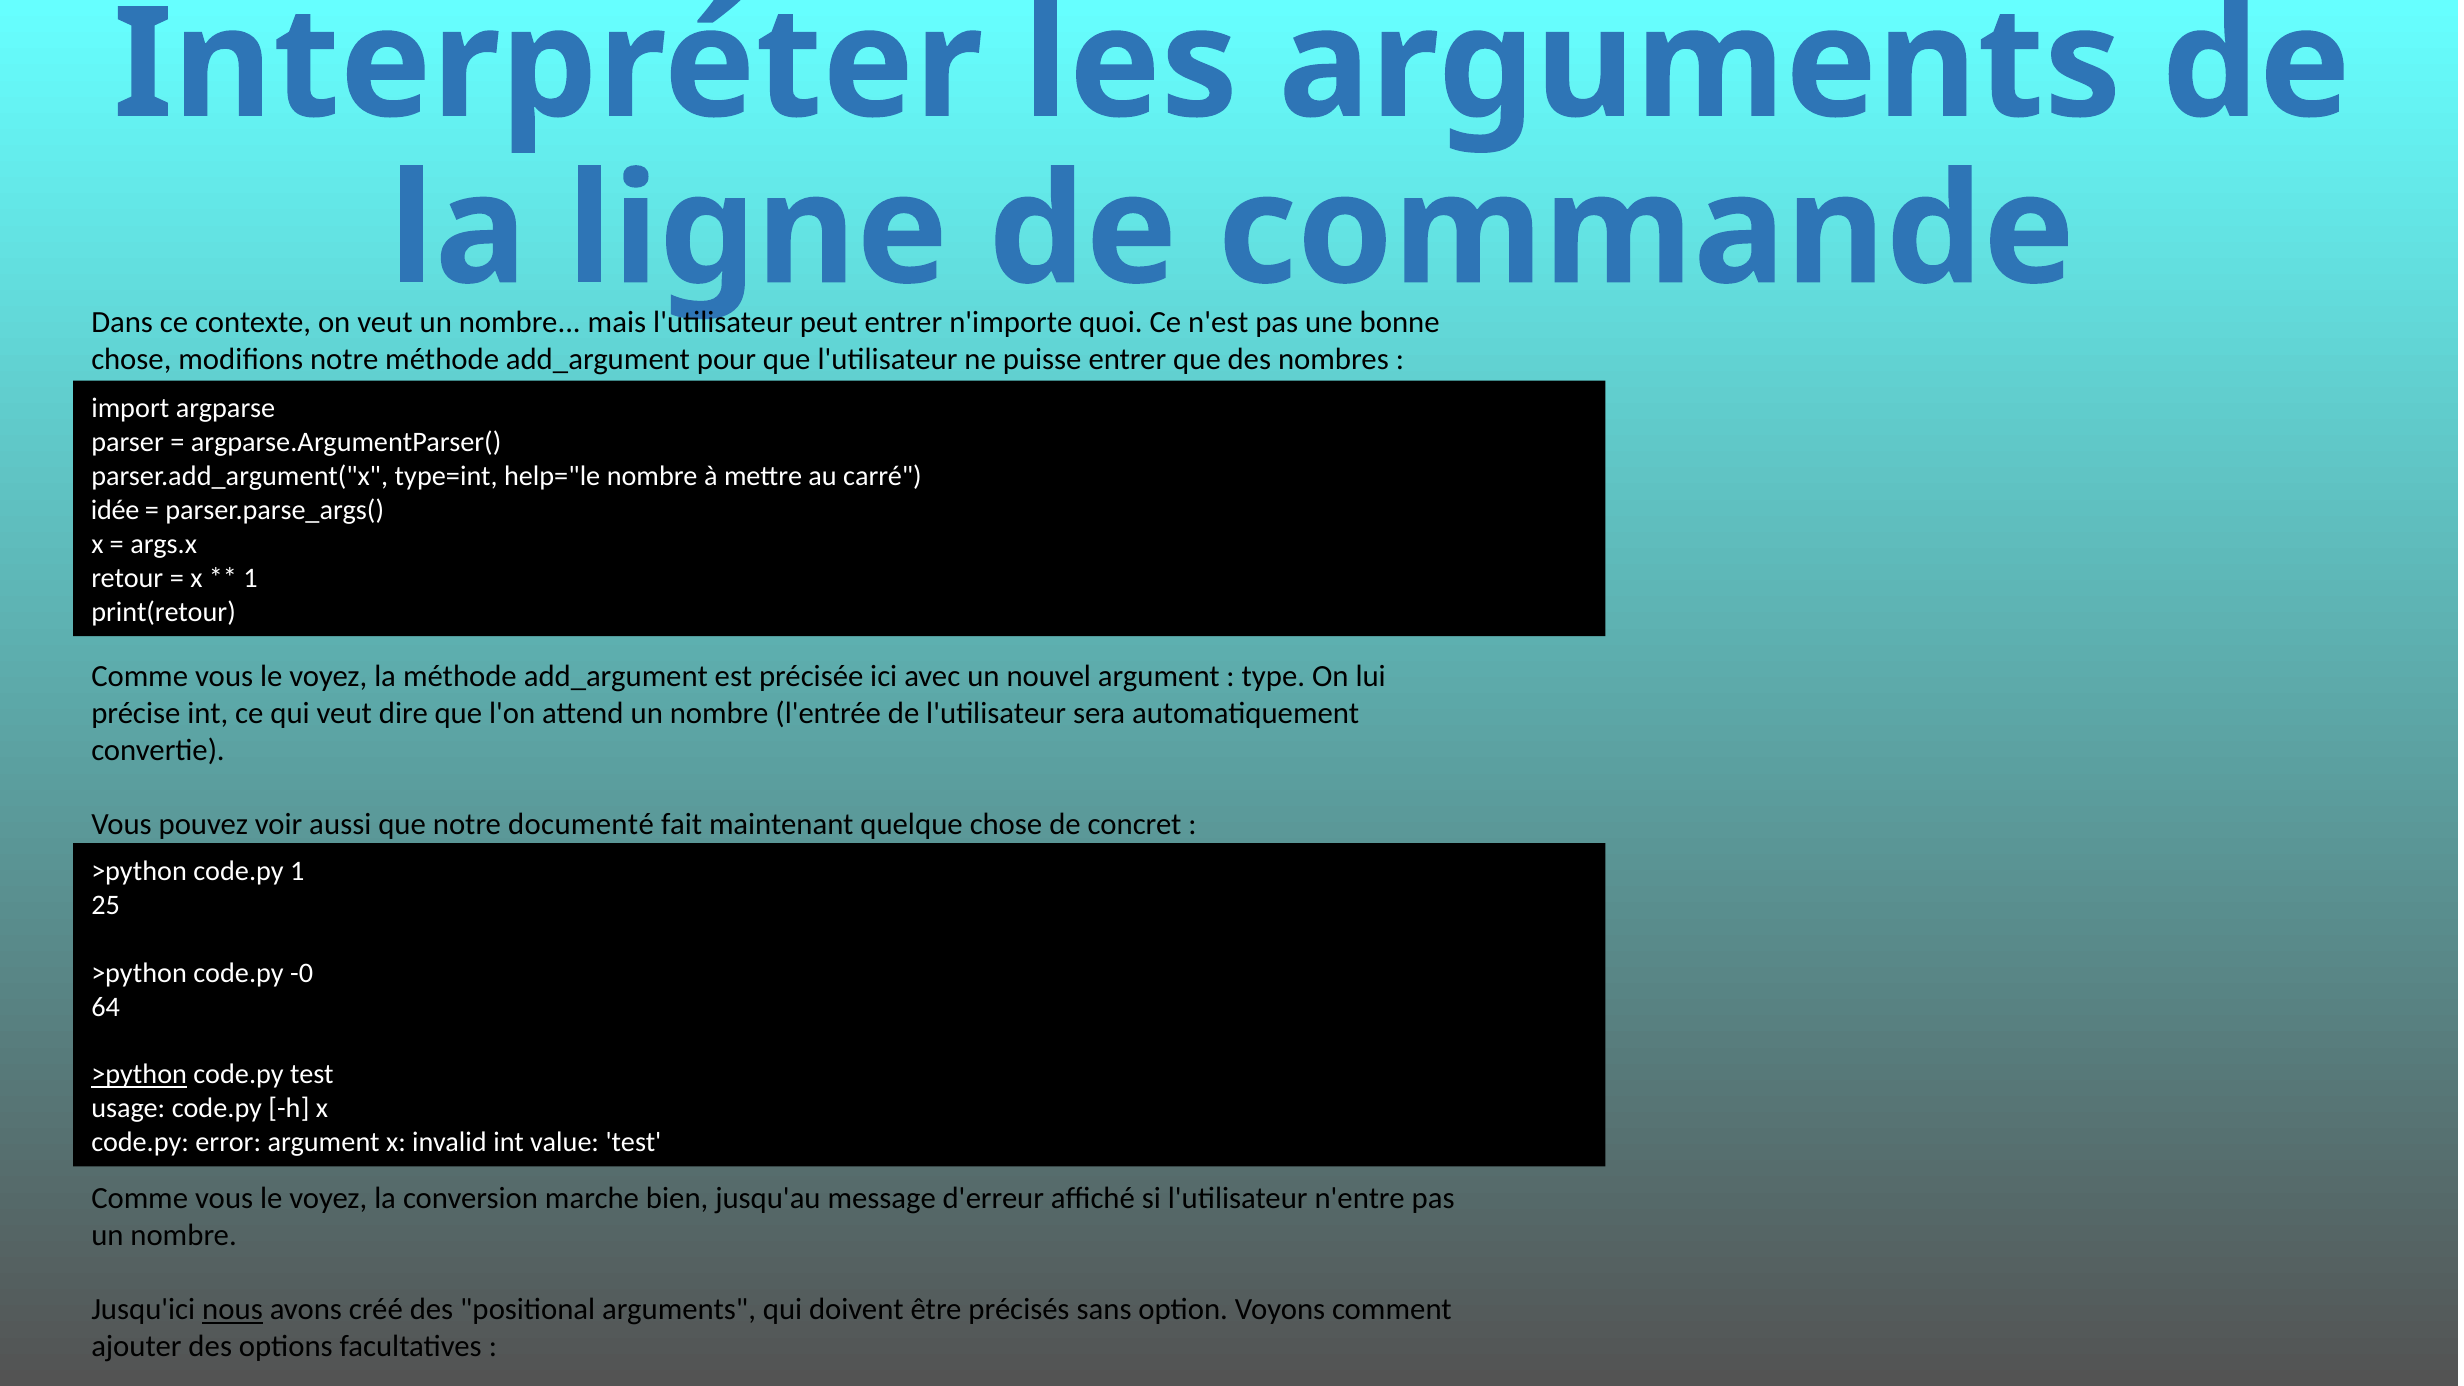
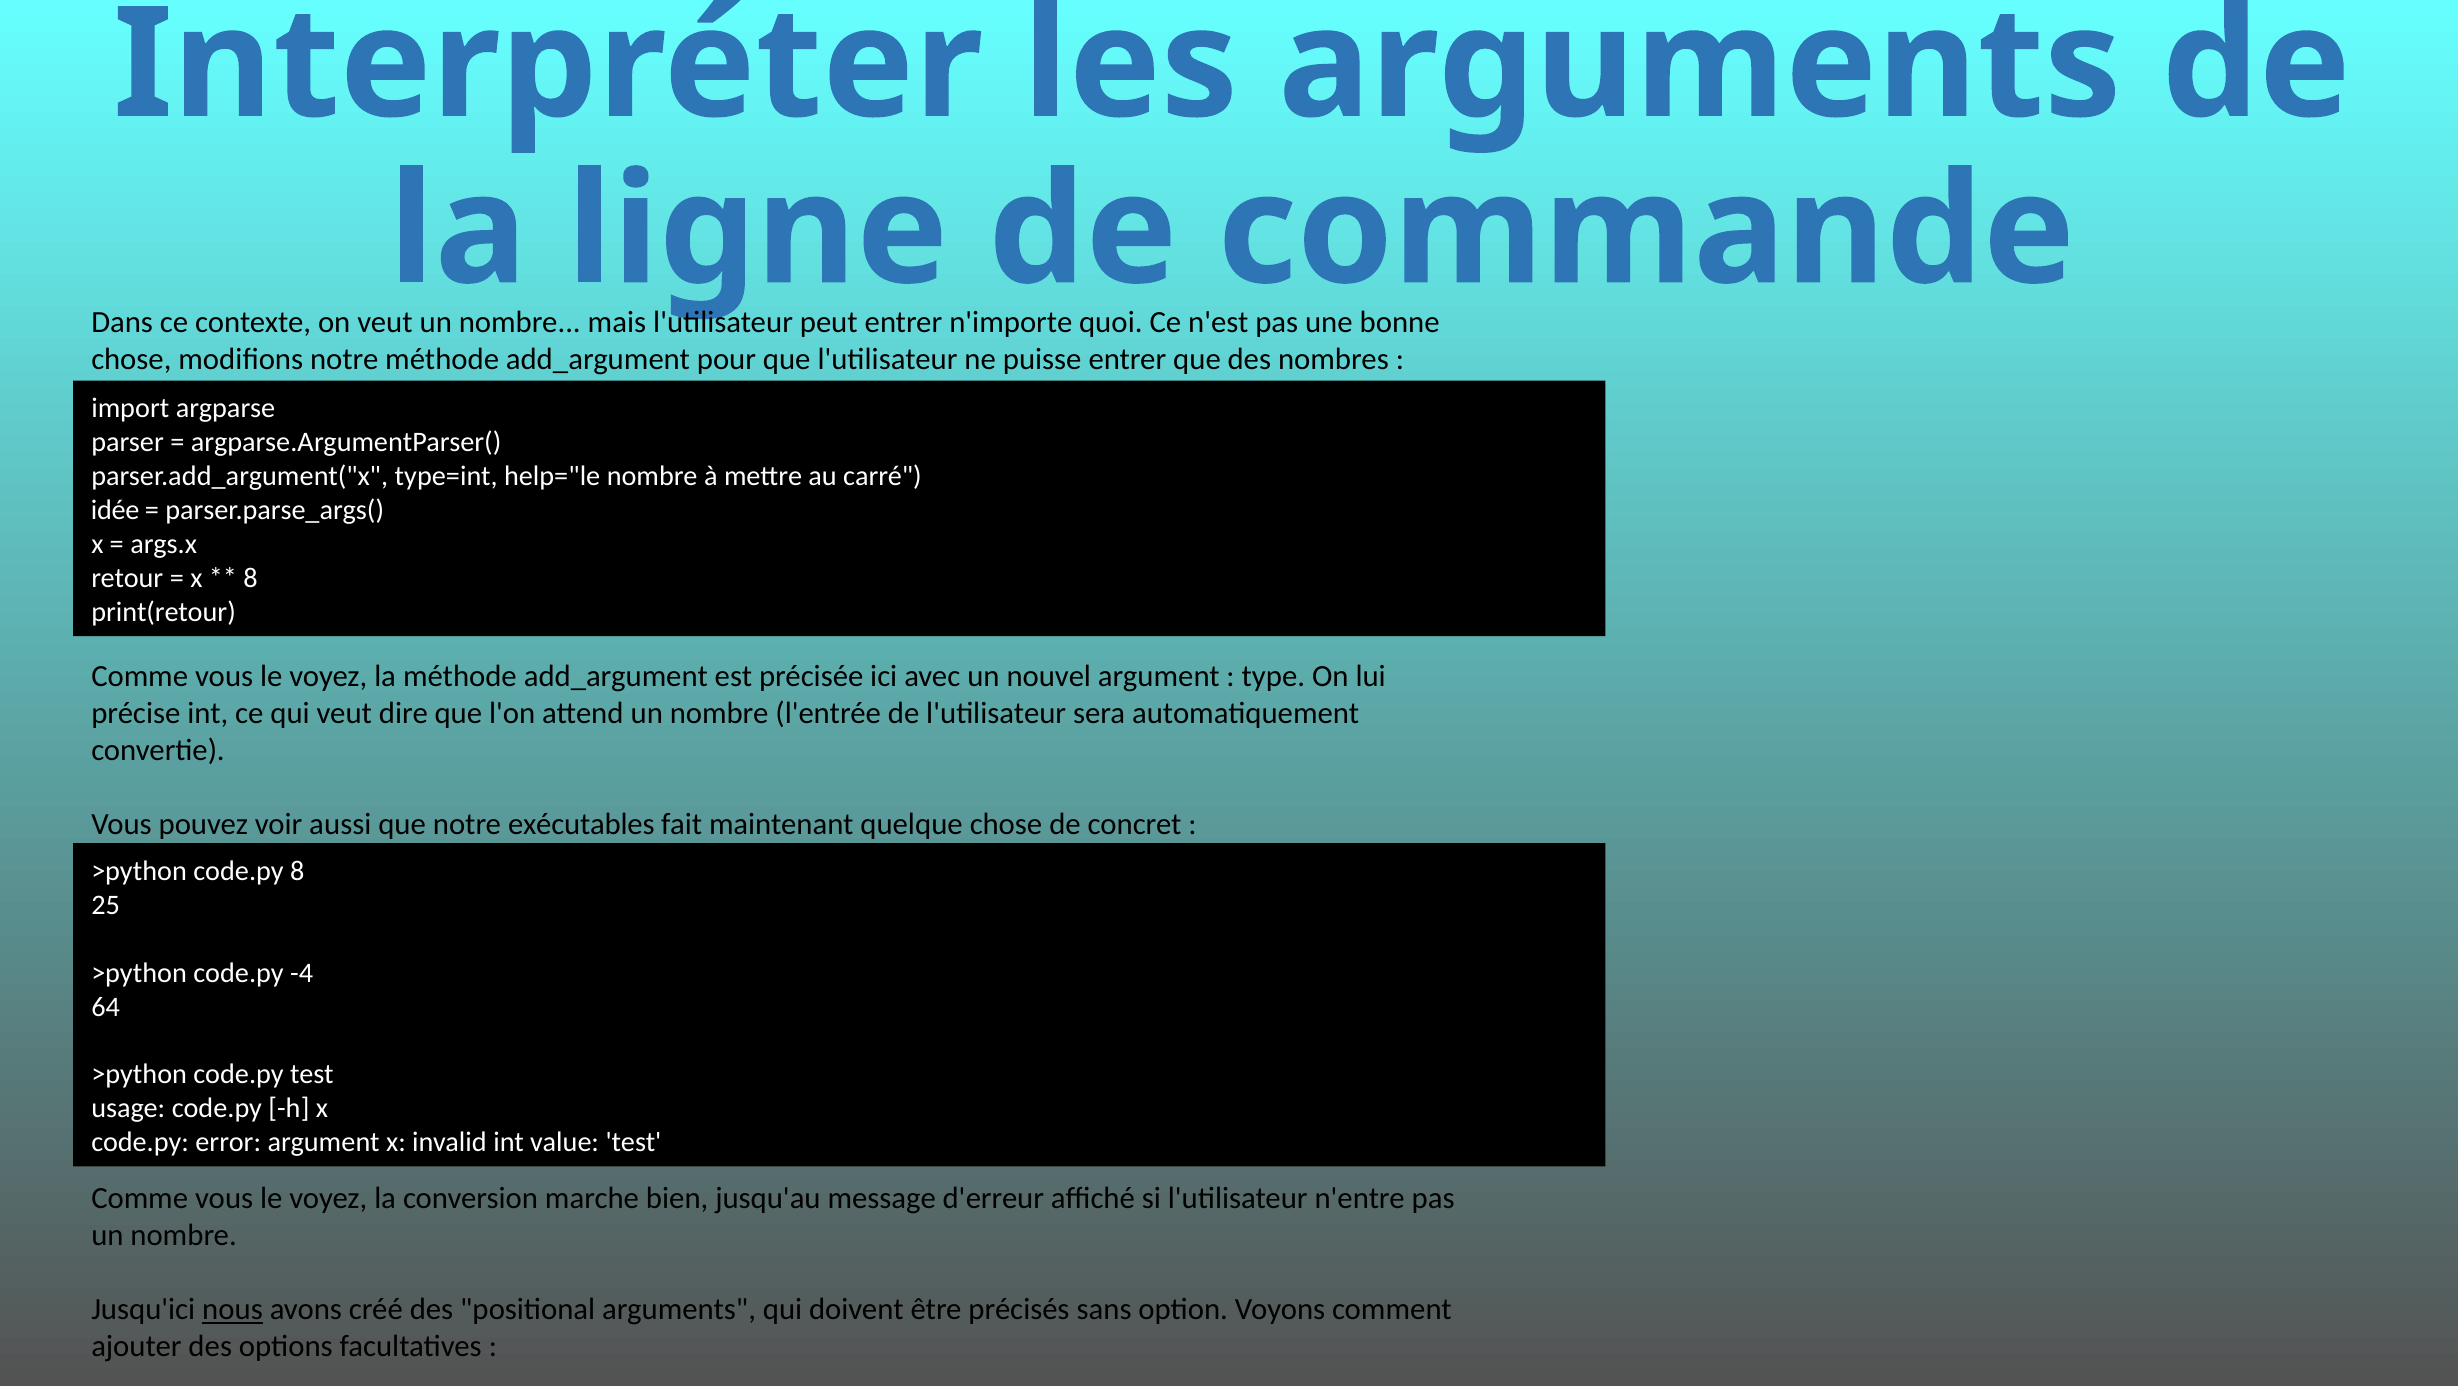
1: 1 -> 8 (251, 578)
documenté: documenté -> exécutables (581, 824)
code.py 1: 1 -> 8 (297, 871)
-0: -0 -> -4 (302, 973)
>python underline: present -> none (139, 1075)
